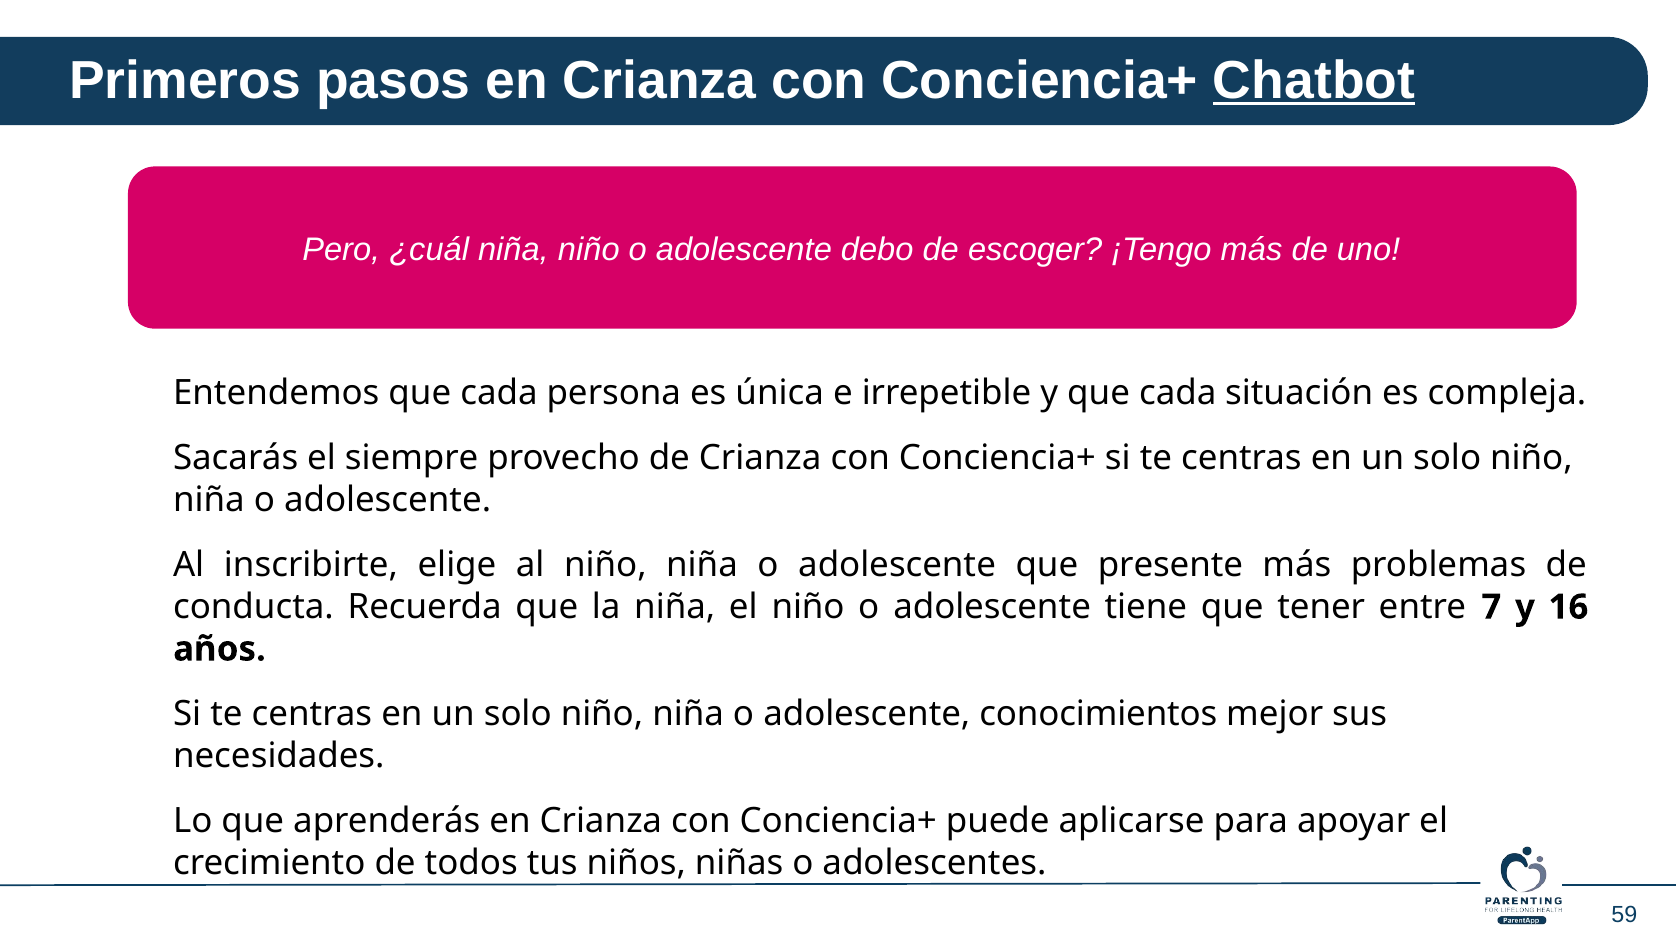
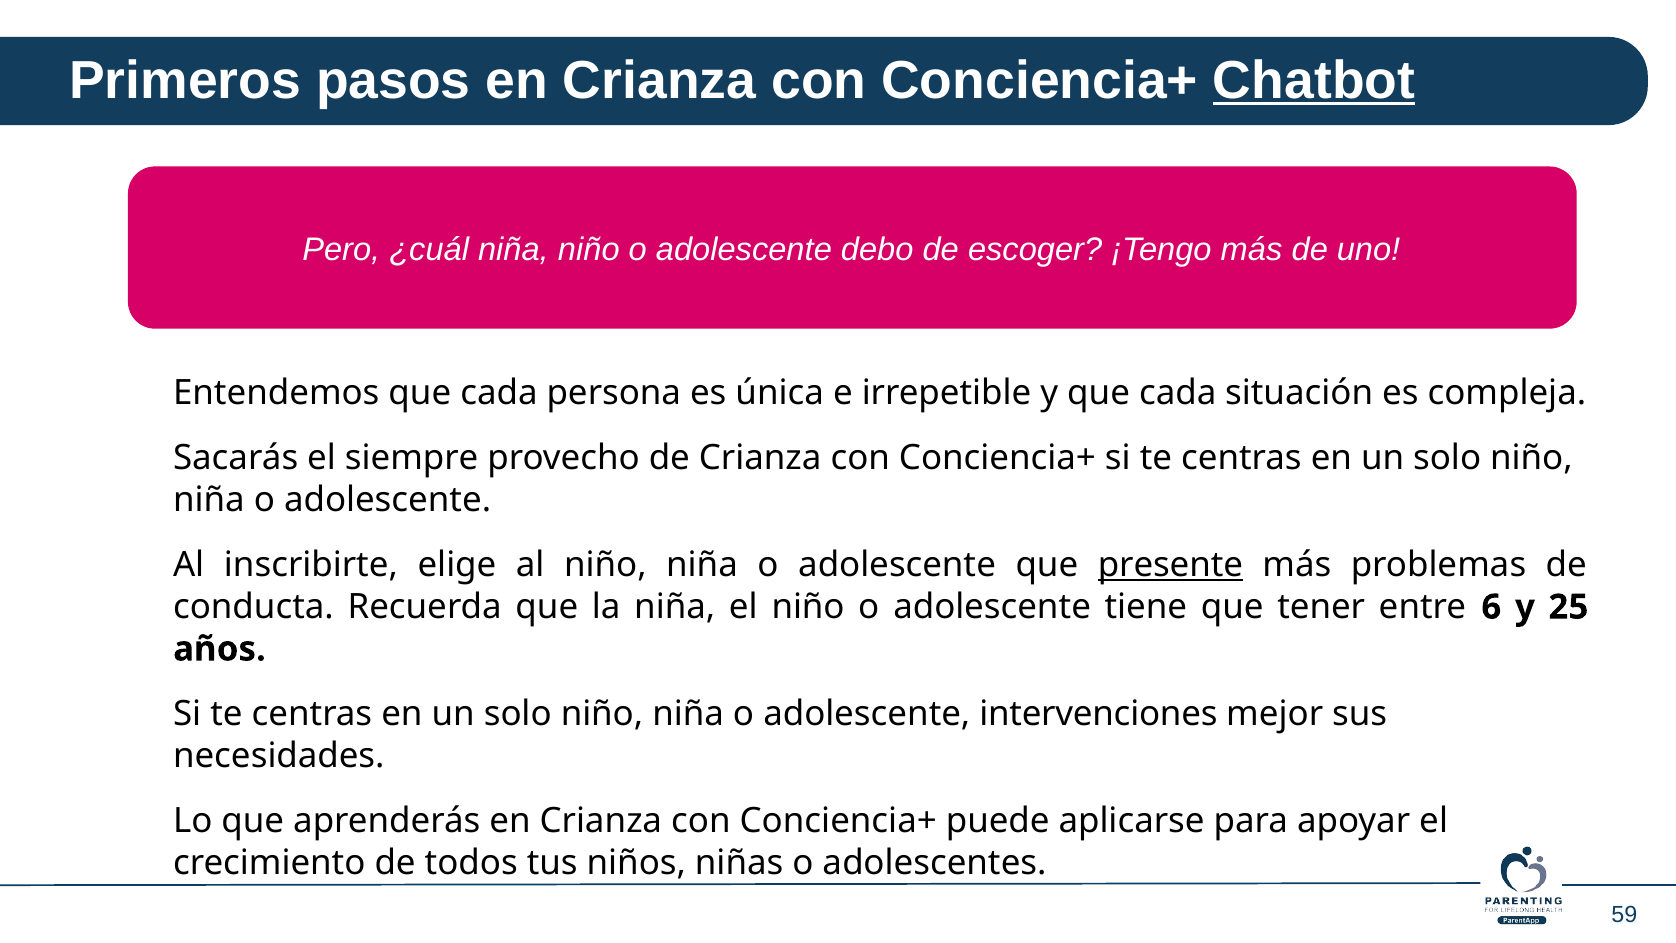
presente underline: none -> present (1170, 565)
7: 7 -> 6 (1491, 607)
16: 16 -> 25 (1568, 607)
conocimientos: conocimientos -> intervenciones (1098, 714)
